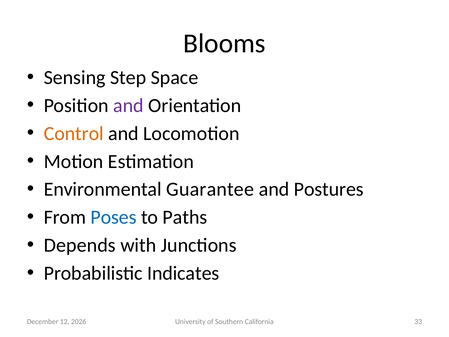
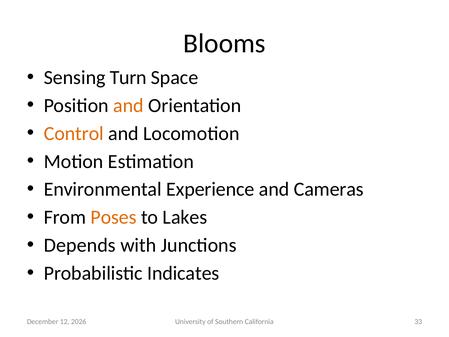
Step: Step -> Turn (128, 77)
and colour: purple -> orange (128, 105)
Guarantee: Guarantee -> Experience (210, 189)
Postures: Postures -> Cameras (329, 189)
Poses colour: blue -> orange (114, 217)
Paths: Paths -> Lakes (185, 217)
